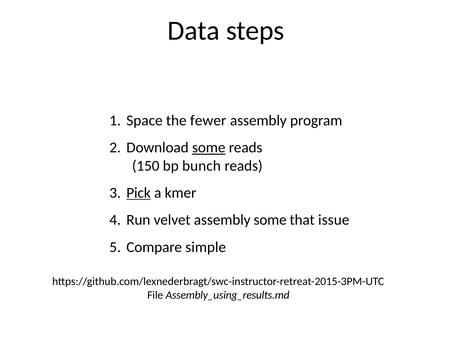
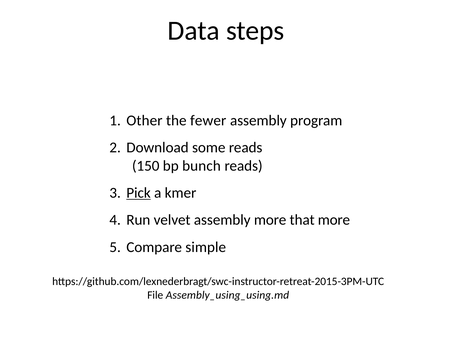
Space: Space -> Other (144, 121)
some underline: present -> none (209, 148)
assembly some: some -> more (270, 220)
that issue: issue -> more (334, 220)
Assembly_using_results.md: Assembly_using_results.md -> Assembly_using_using.md (227, 295)
